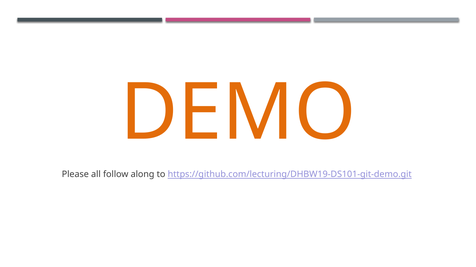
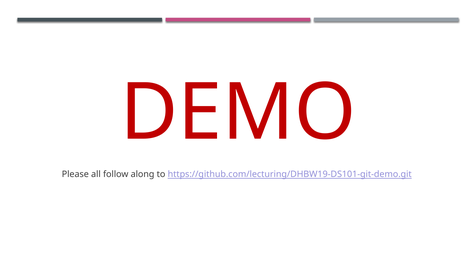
DEMO colour: orange -> red (238, 113)
